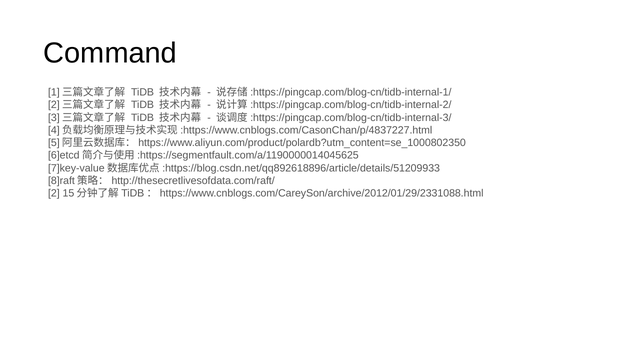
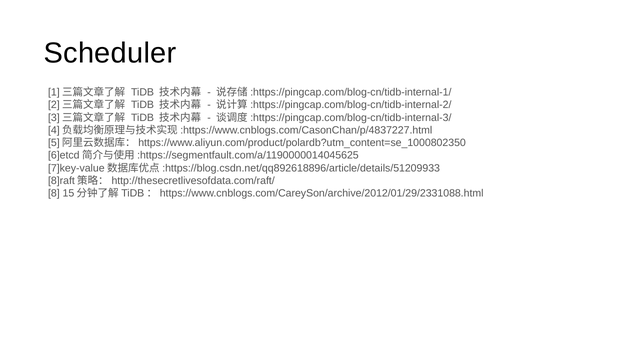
Command: Command -> Scheduler (110, 53)
2: 2 -> 8 (54, 193)
